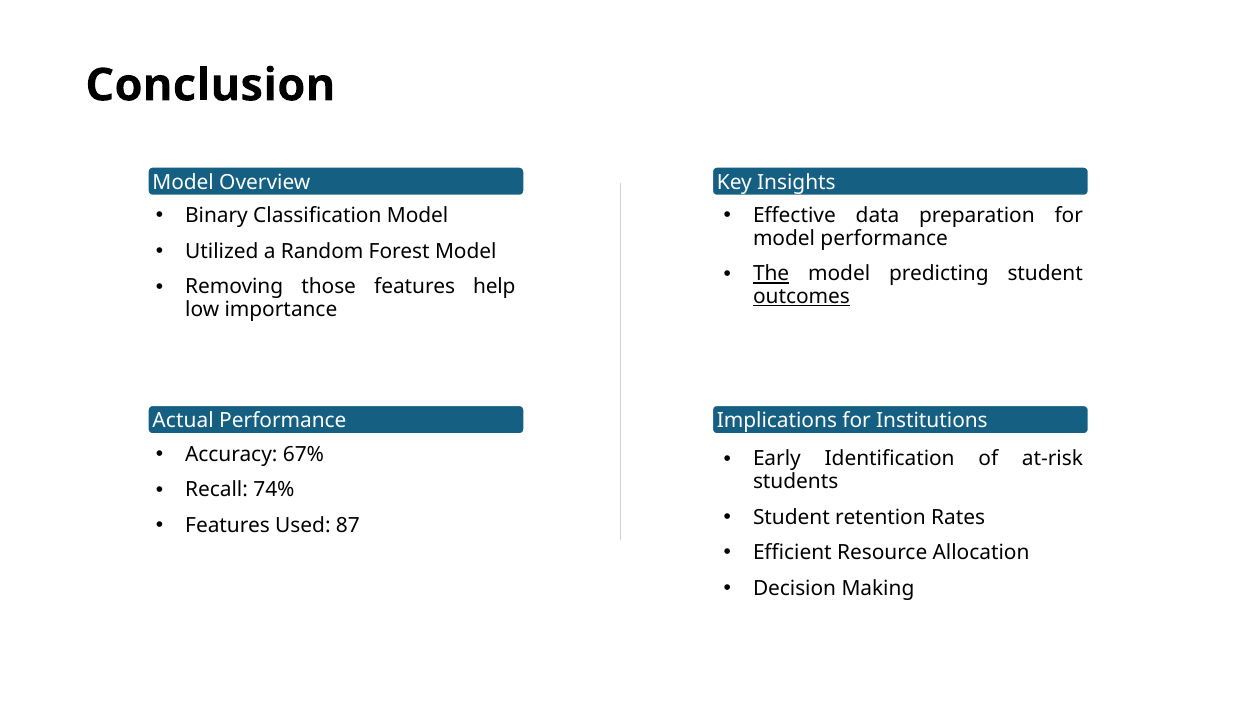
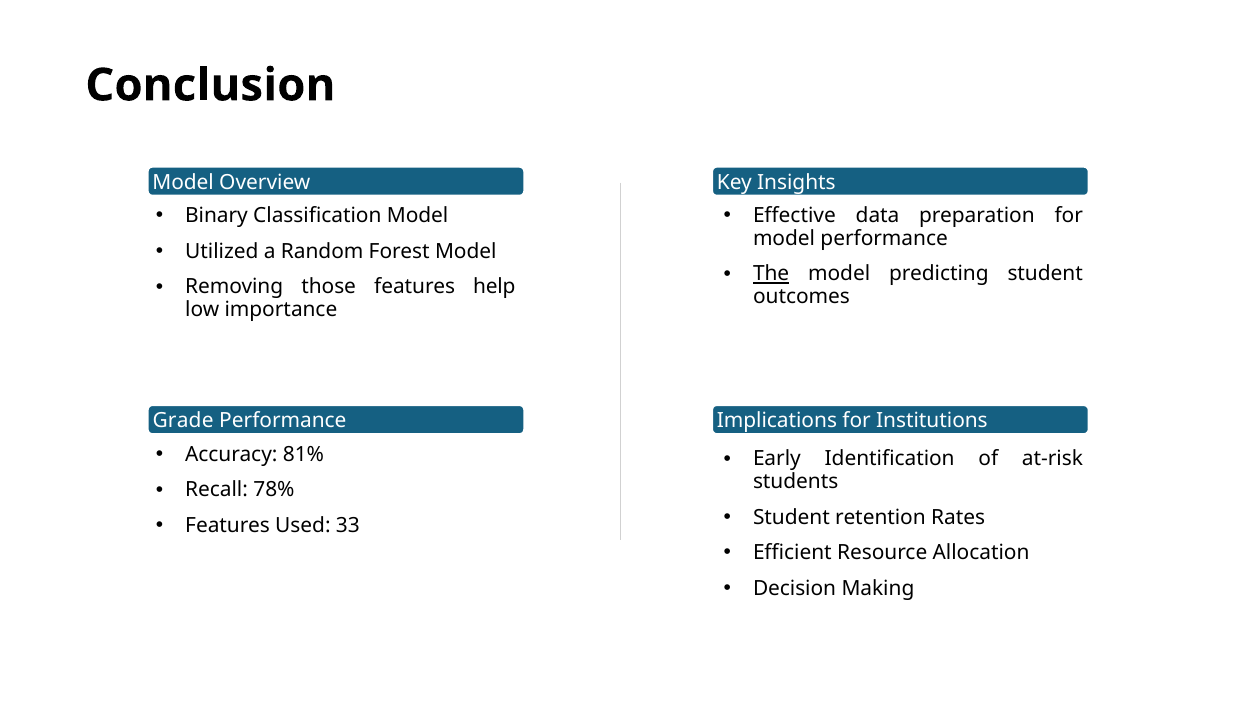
outcomes underline: present -> none (801, 297)
Actual: Actual -> Grade (183, 421)
67%: 67% -> 81% (303, 454)
74%: 74% -> 78% (274, 490)
87: 87 -> 33 (348, 526)
